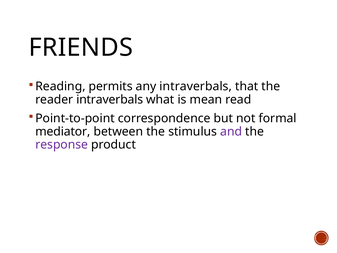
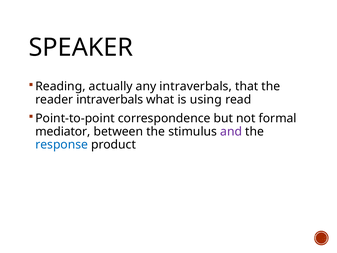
FRIENDS: FRIENDS -> SPEAKER (81, 47)
permits: permits -> actually (111, 86)
mean: mean -> using (206, 99)
response colour: purple -> blue (62, 145)
